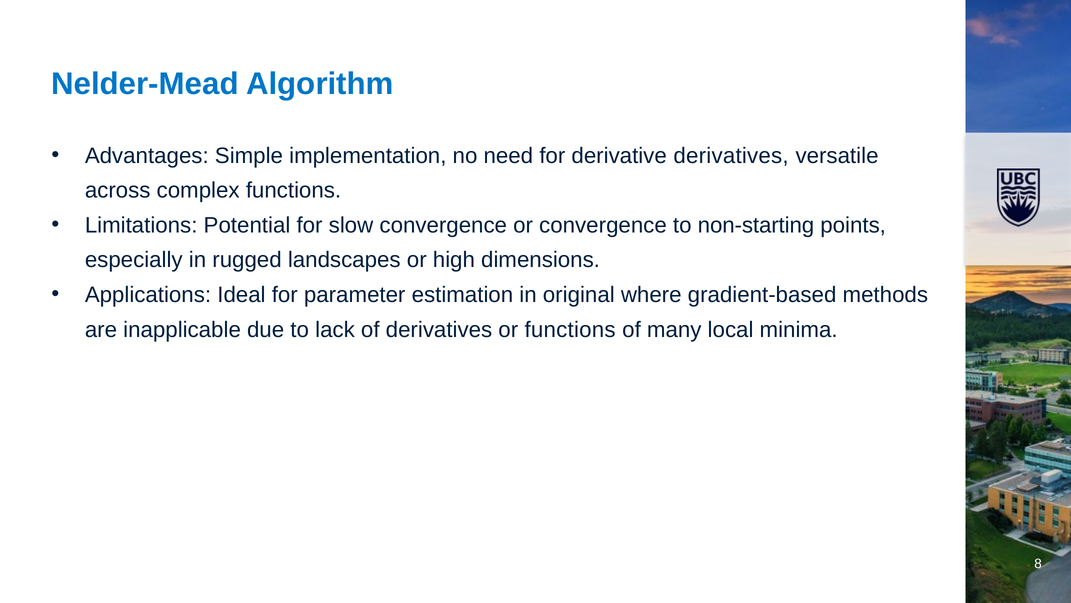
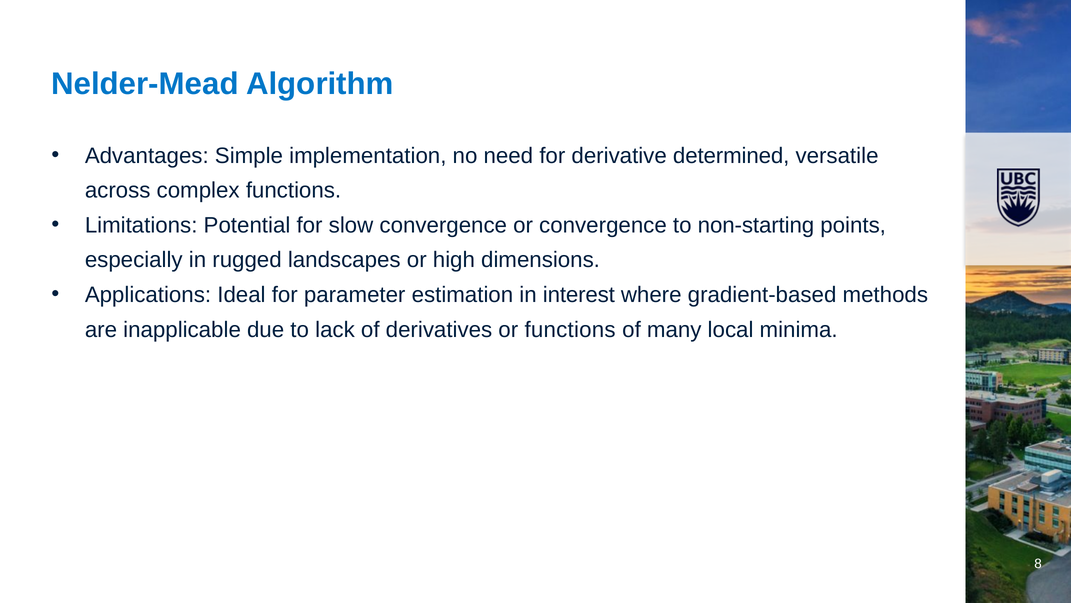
derivative derivatives: derivatives -> determined (731, 156)
original: original -> interest (579, 295)
